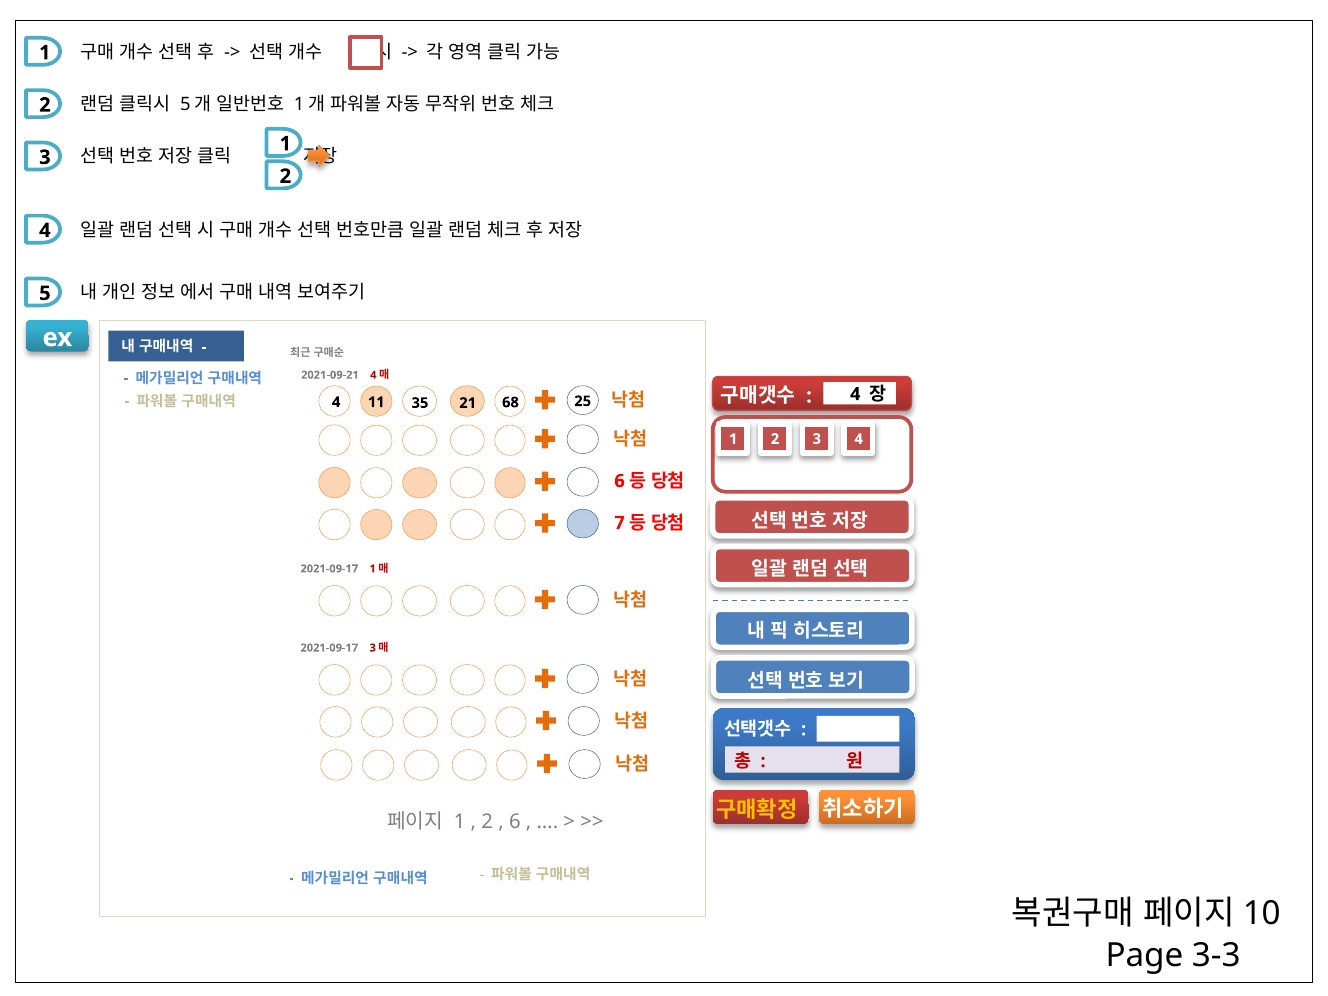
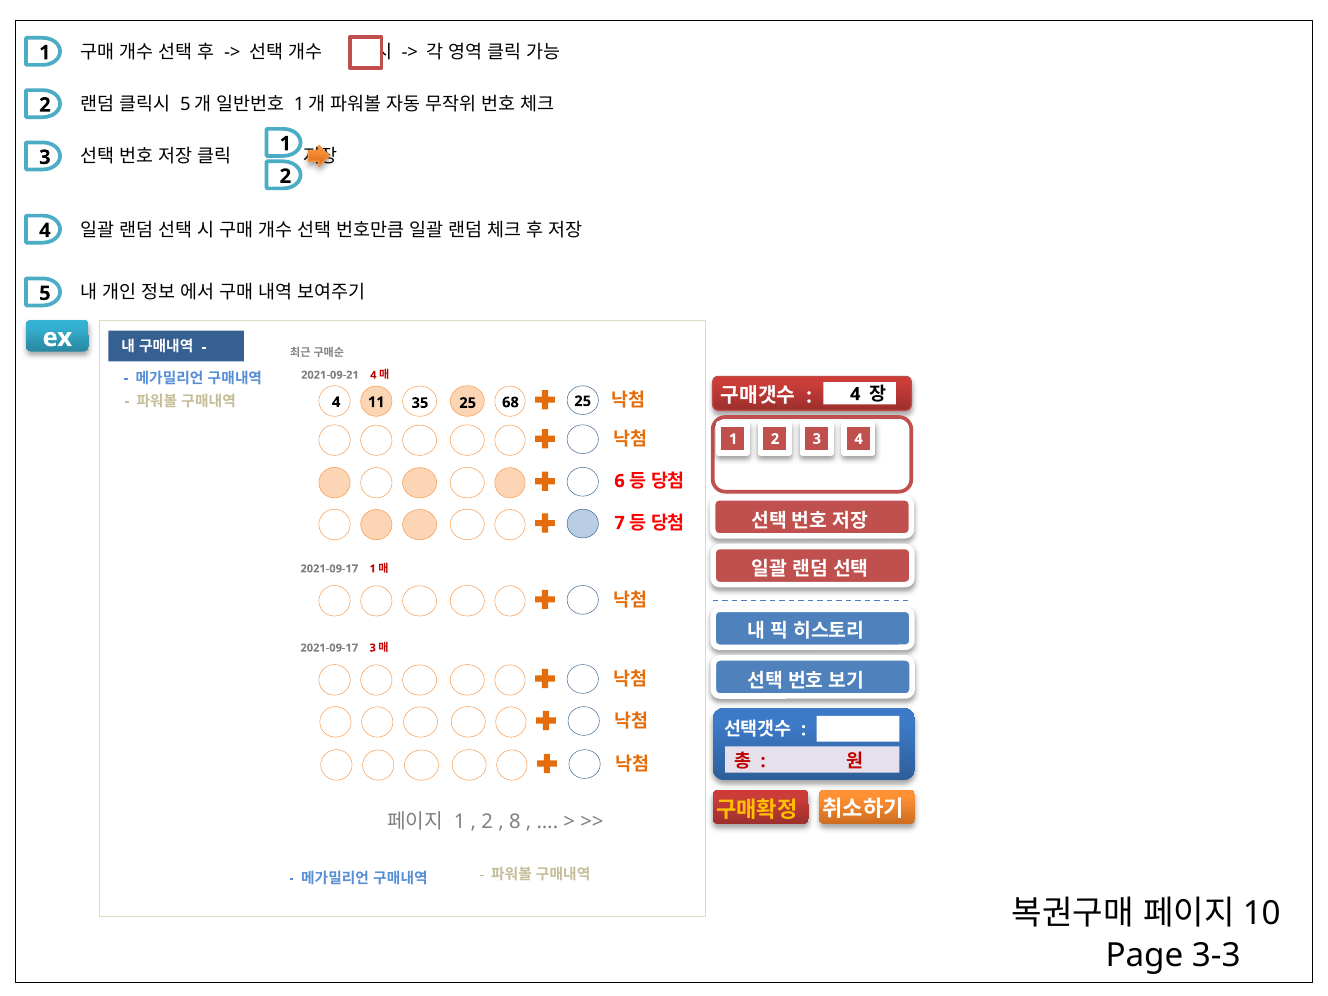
35 21: 21 -> 25 (468, 403)
6: 6 -> 8 (515, 821)
